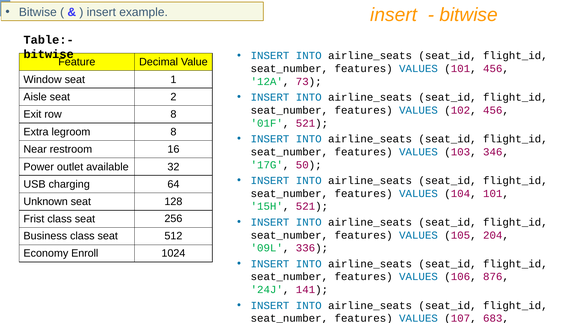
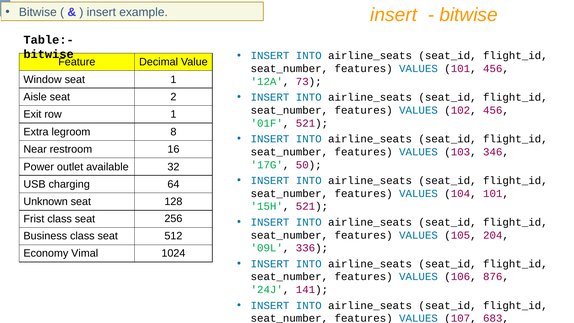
row 8: 8 -> 1 (173, 114)
Enroll: Enroll -> Vimal (85, 253)
